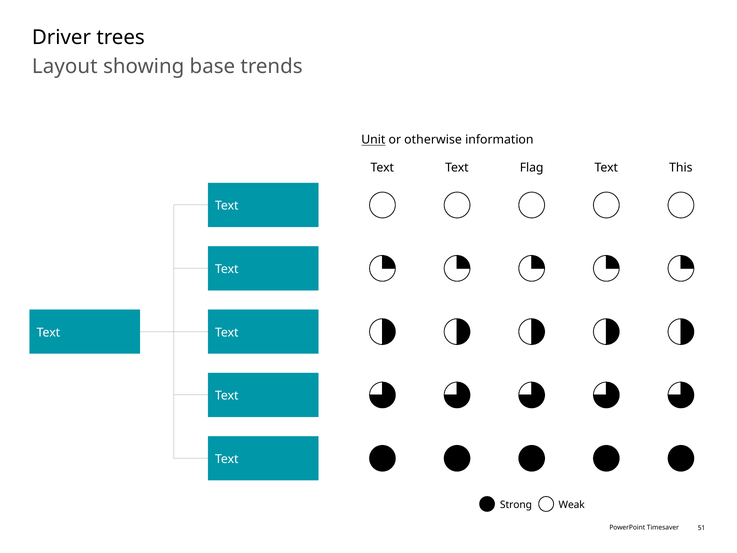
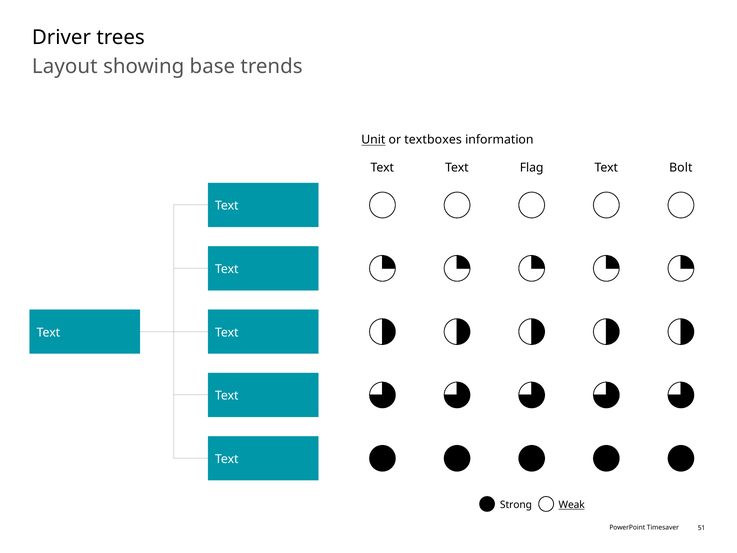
otherwise: otherwise -> textboxes (433, 140)
This: This -> Bolt (681, 167)
Weak underline: none -> present (572, 504)
